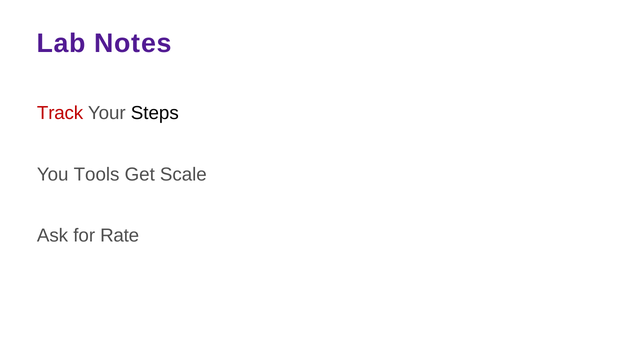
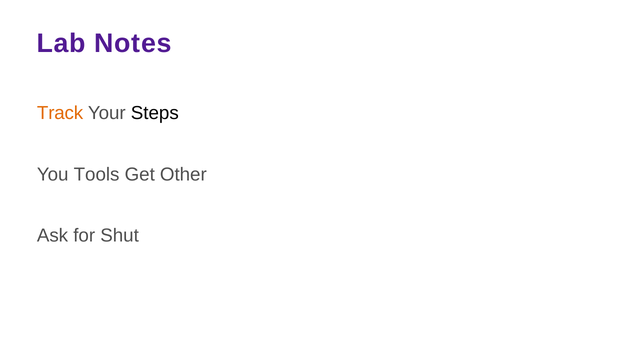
Track colour: red -> orange (60, 113)
Scale: Scale -> Other (183, 174)
Rate: Rate -> Shut (120, 235)
